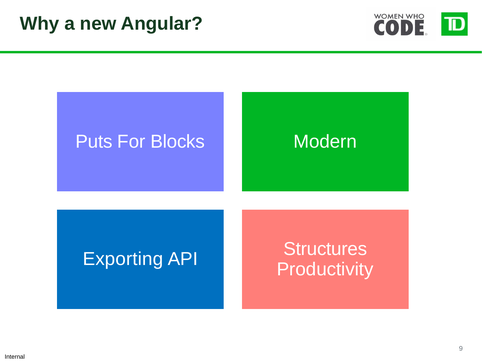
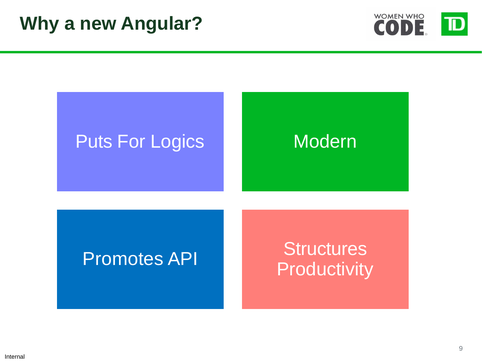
Blocks: Blocks -> Logics (178, 142)
Exporting: Exporting -> Promotes (123, 259)
